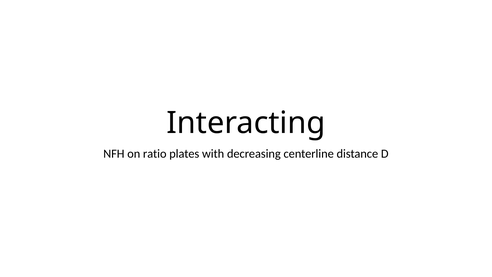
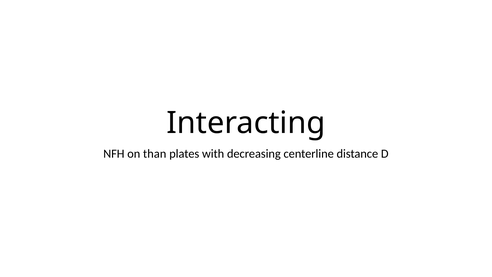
ratio: ratio -> than (155, 154)
